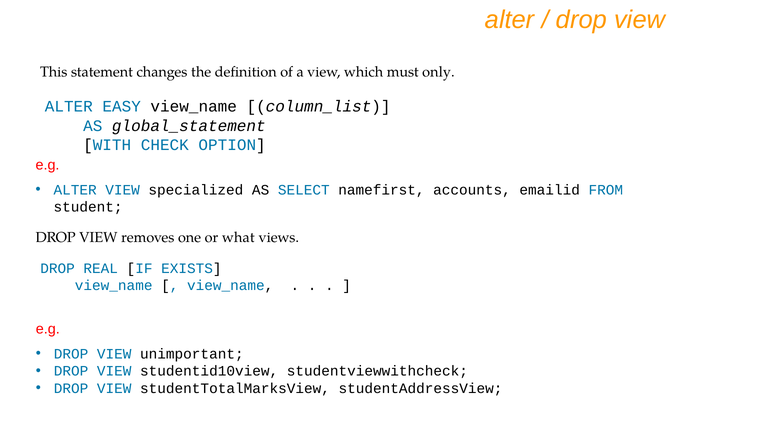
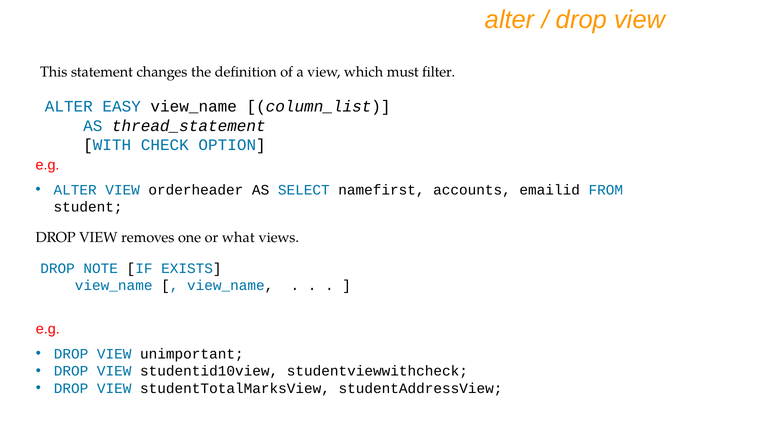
only: only -> filter (439, 72)
global_statement: global_statement -> thread_statement (189, 126)
specialized: specialized -> orderheader (196, 190)
REAL: REAL -> NOTE (101, 268)
